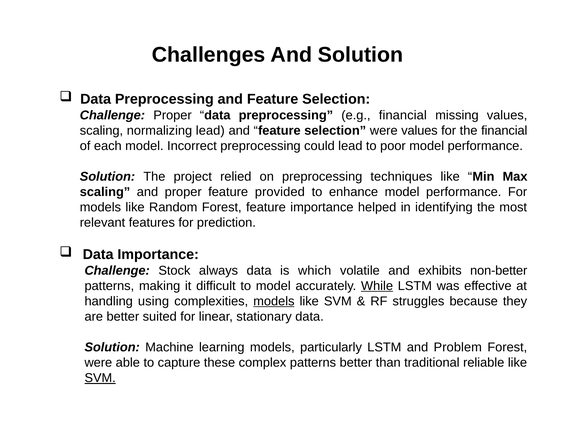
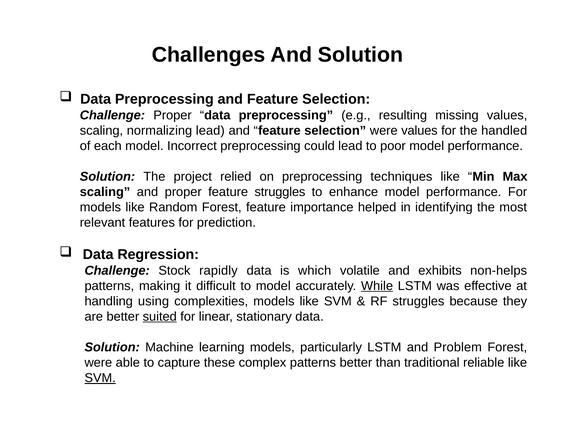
e.g financial: financial -> resulting (403, 115)
the financial: financial -> handled (504, 131)
feature provided: provided -> struggles (280, 192)
Data Importance: Importance -> Regression (158, 254)
always: always -> rapidly (218, 270)
non-better: non-better -> non-helps (499, 270)
models underline: present -> none (274, 301)
suited underline: none -> present (160, 317)
